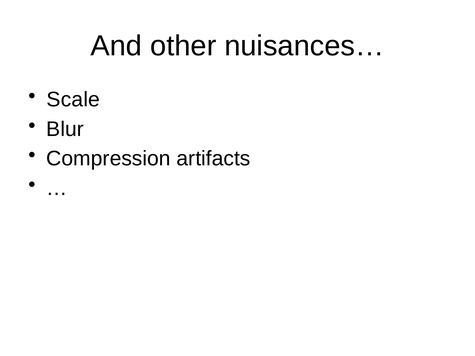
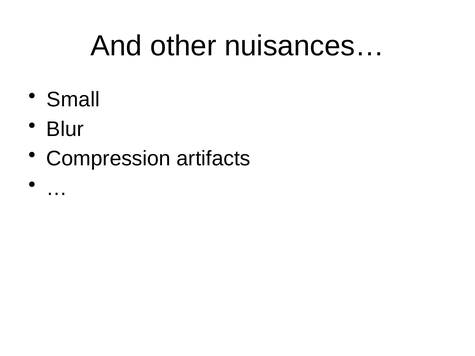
Scale: Scale -> Small (73, 100)
